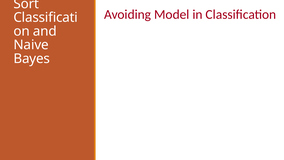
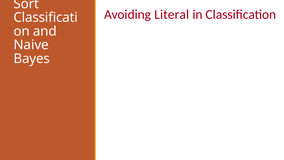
Model: Model -> Literal (172, 14)
